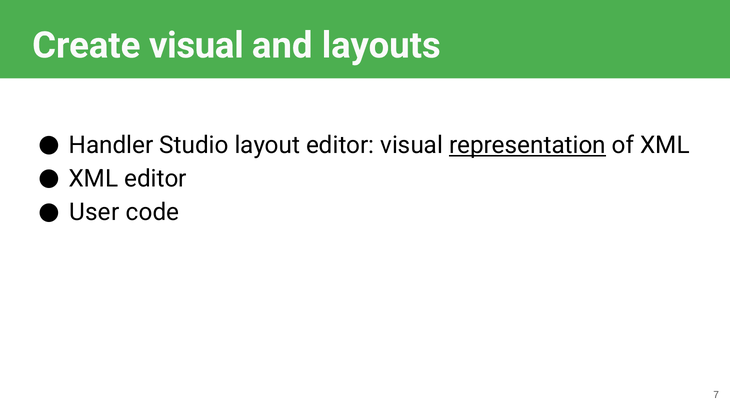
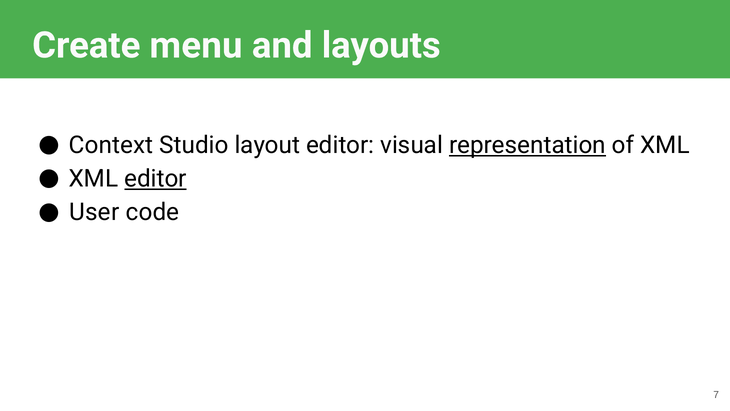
Create visual: visual -> menu (196, 45)
Handler: Handler -> Context (111, 145)
editor underline: none -> present (155, 179)
